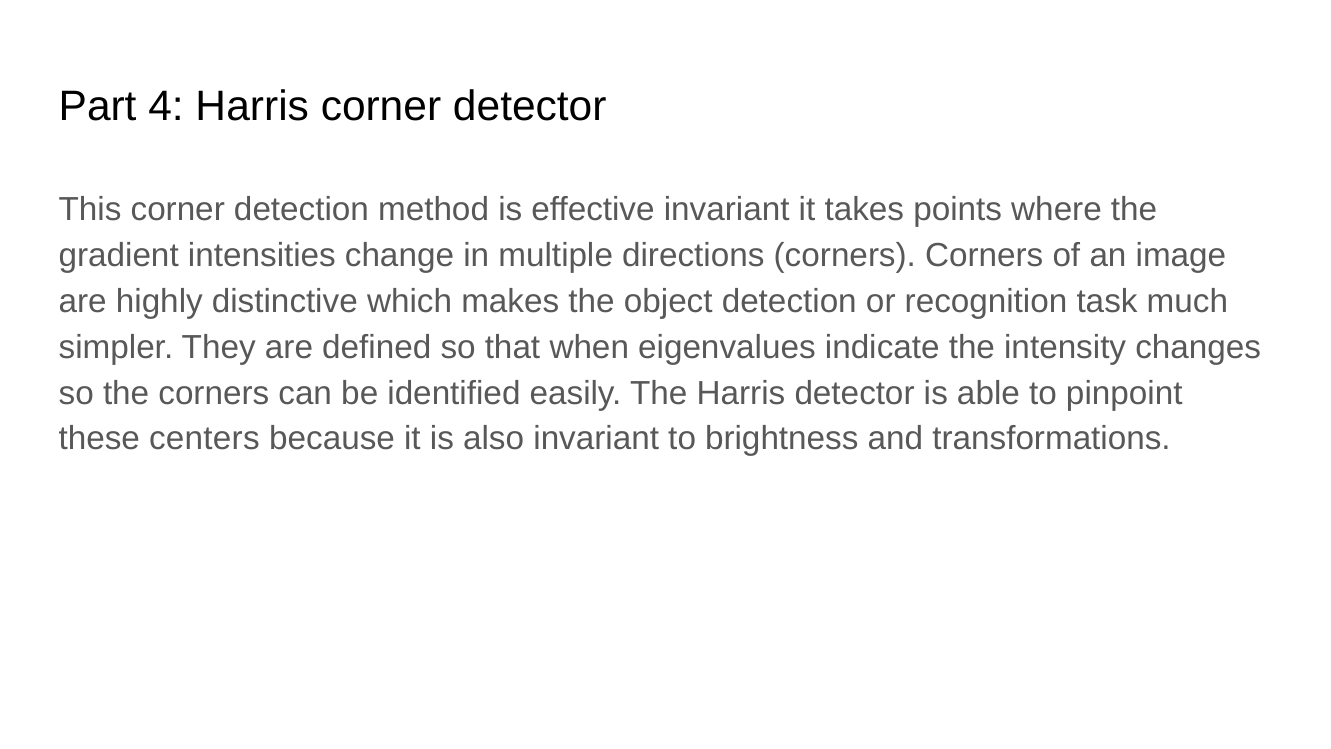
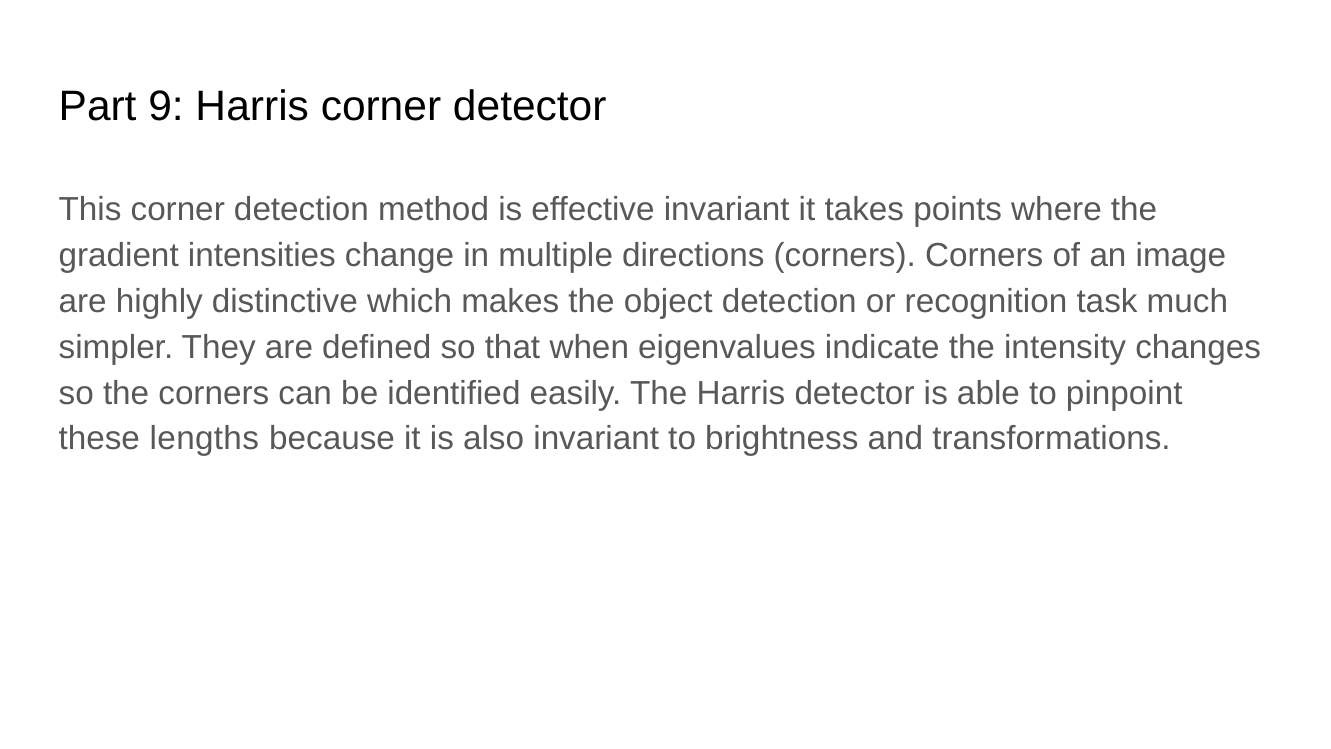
4: 4 -> 9 (166, 107)
centers: centers -> lengths (204, 439)
